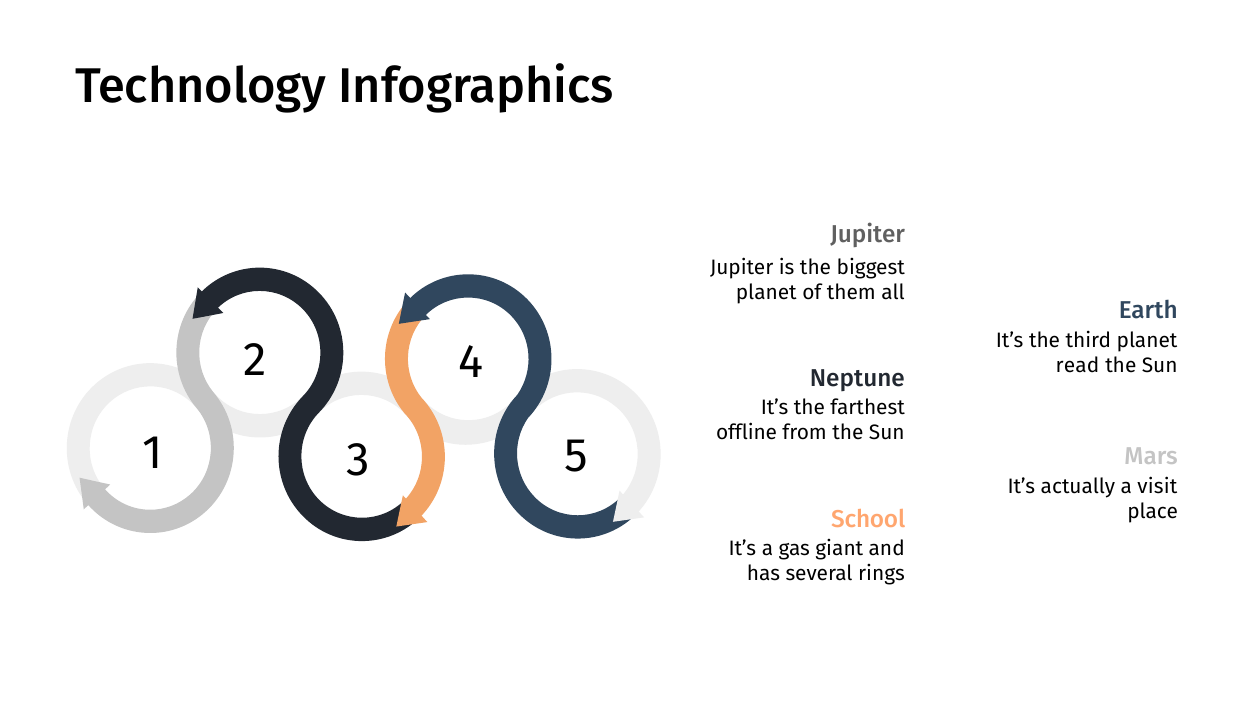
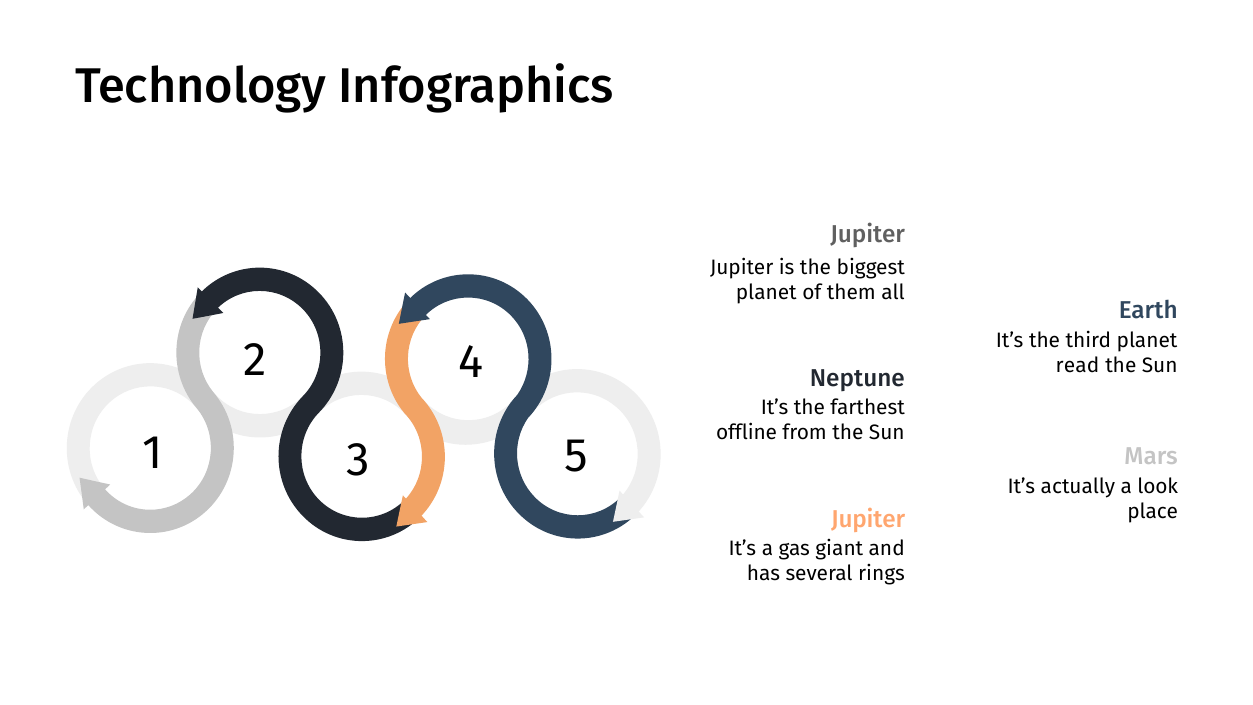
visit: visit -> look (1158, 486)
School: School -> Jupiter (868, 519)
